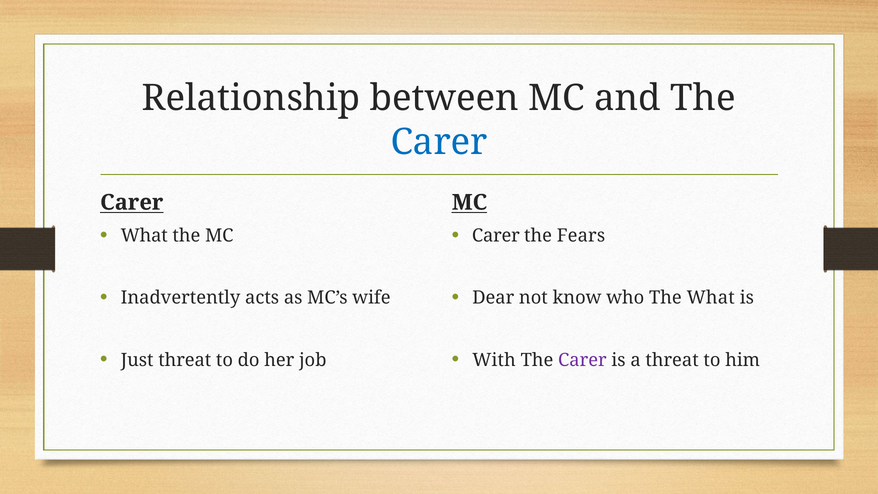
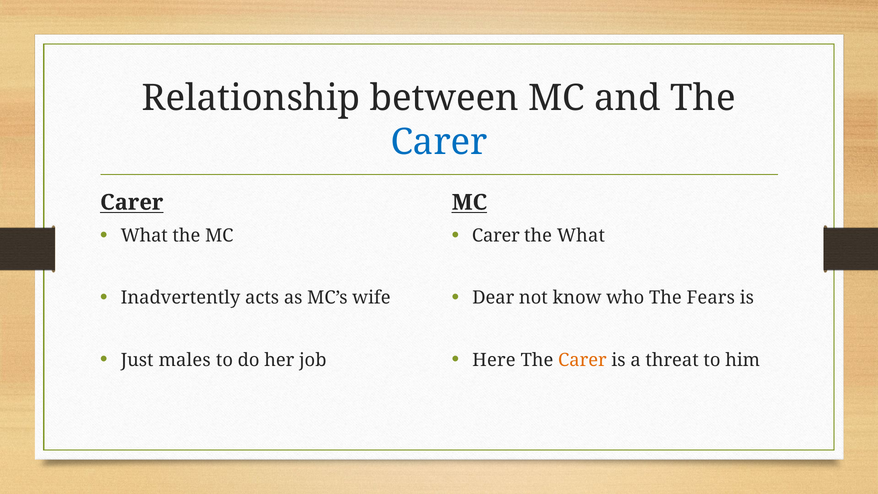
the Fears: Fears -> What (581, 235)
The What: What -> Fears (711, 298)
Just threat: threat -> males (185, 360)
With: With -> Here (494, 360)
Carer colour: purple -> orange (582, 360)
